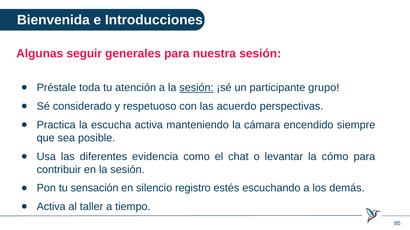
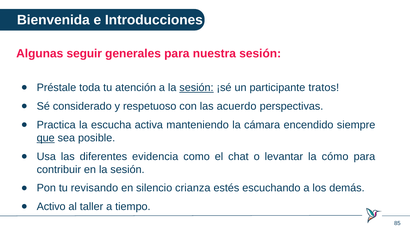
grupo: grupo -> tratos (324, 88)
que underline: none -> present (46, 138)
sensación: sensación -> revisando (94, 189)
registro: registro -> crianza (193, 189)
Activa: Activa -> Activo (51, 207)
